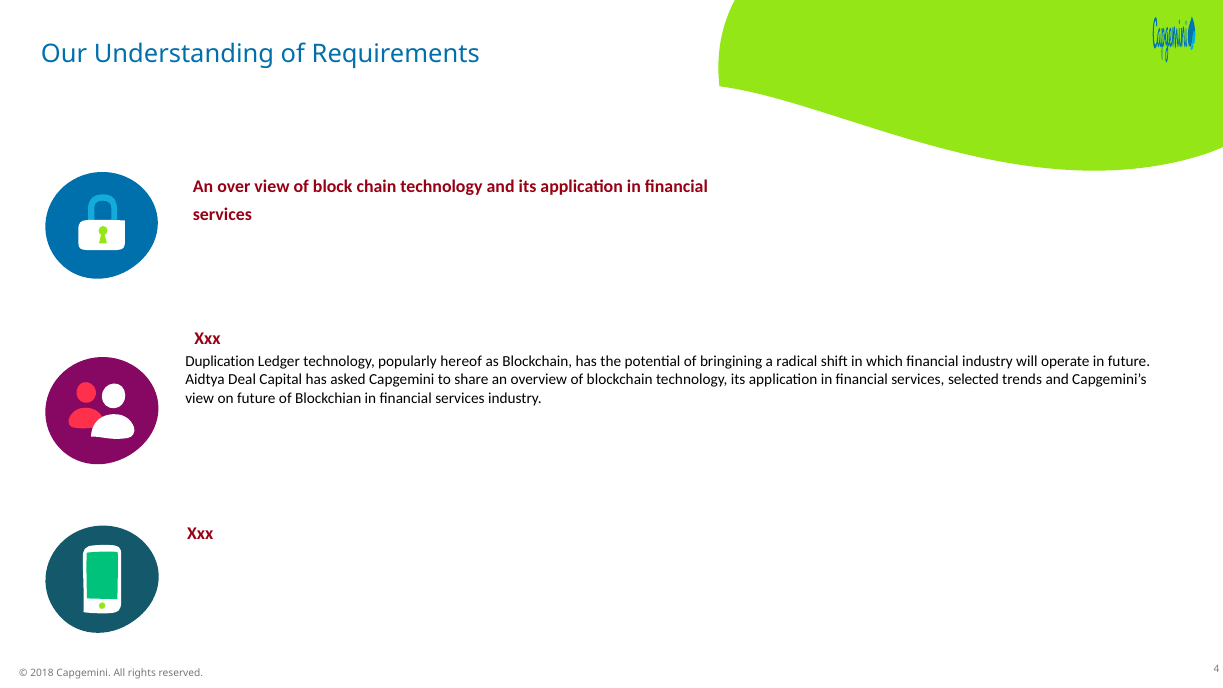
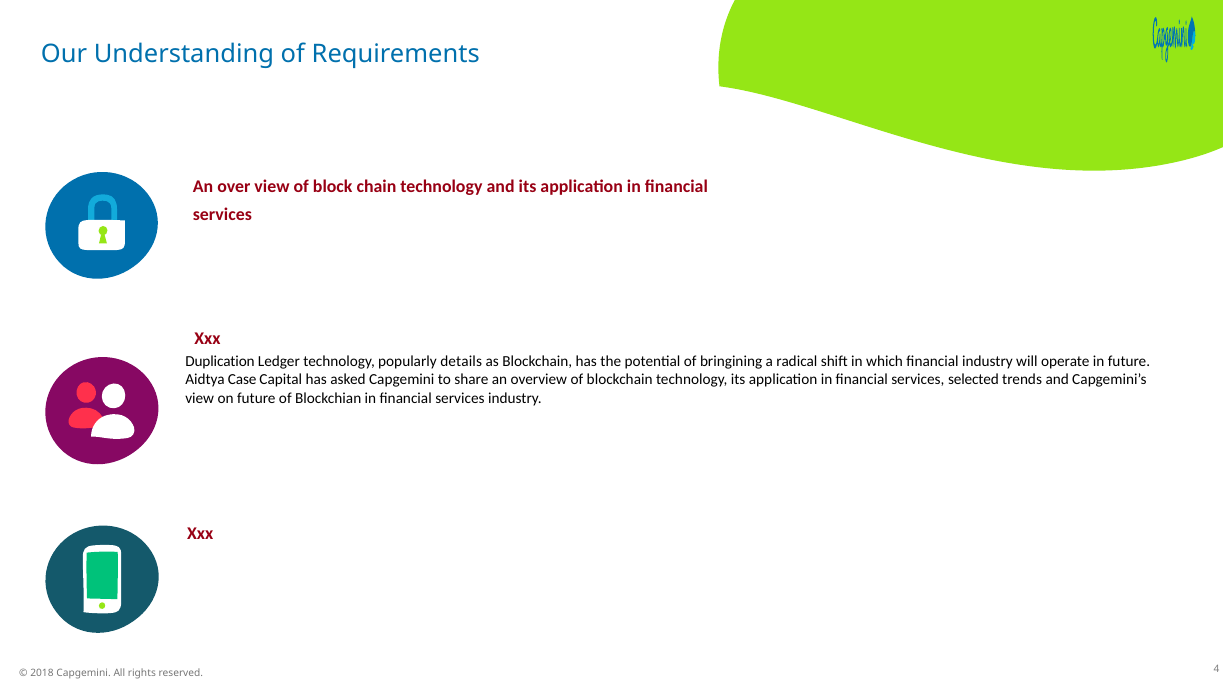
hereof: hereof -> details (461, 361)
Deal: Deal -> Case (242, 380)
